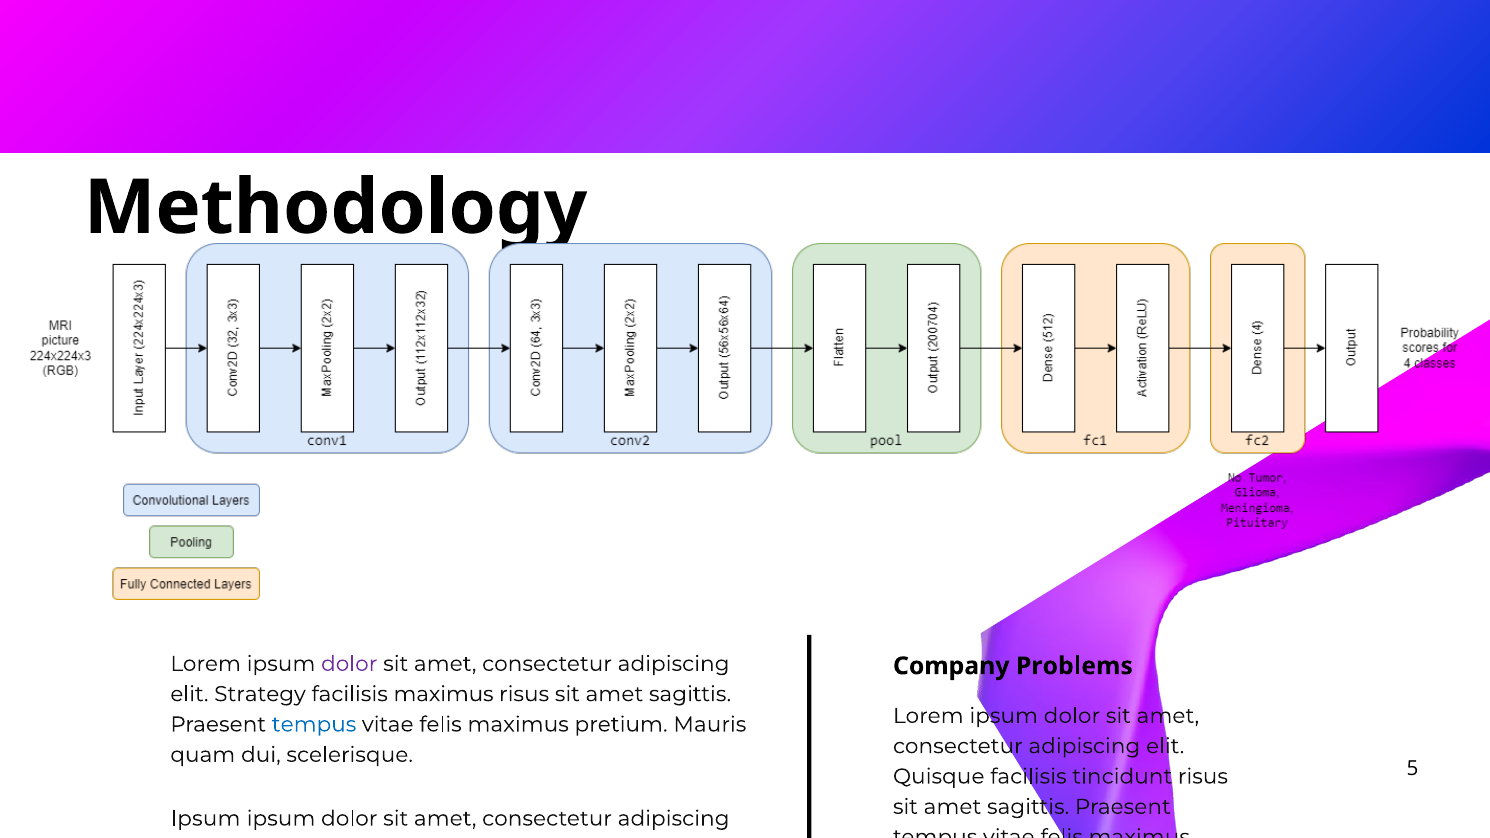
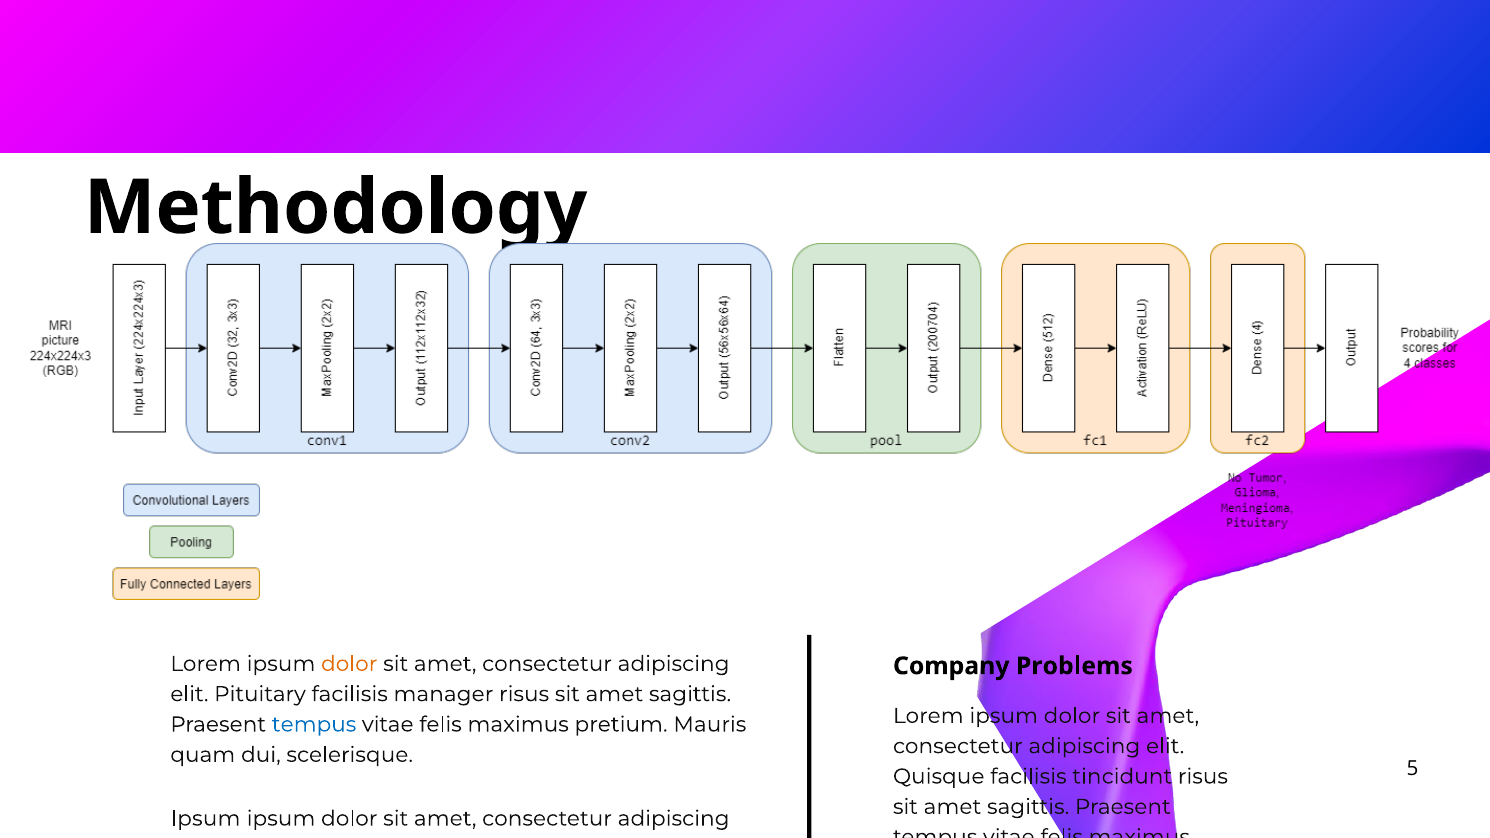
dolor colour: purple -> orange (349, 664)
Strategy: Strategy -> Pituitary (260, 694)
facilisis maximus: maximus -> manager (443, 694)
